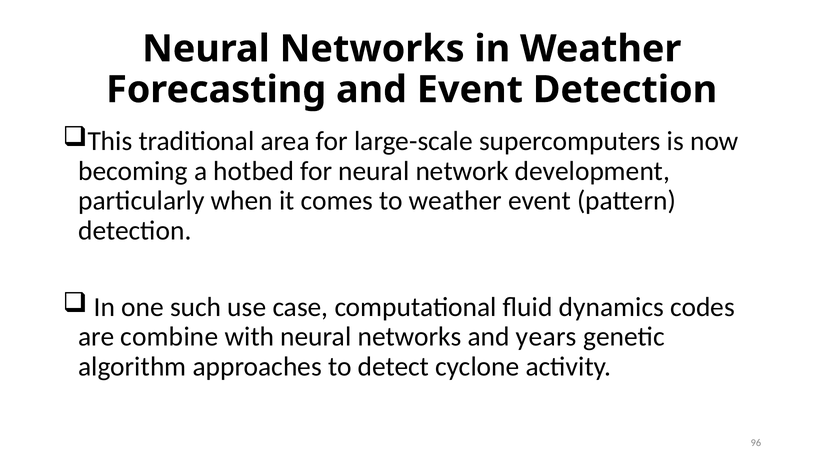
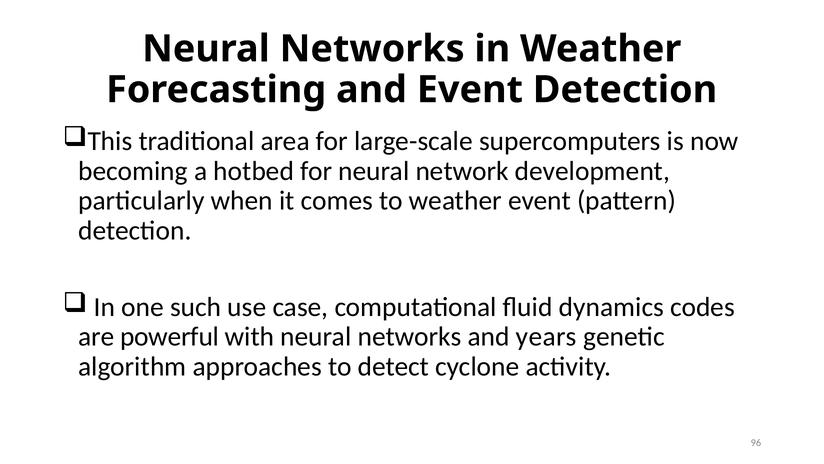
combine: combine -> powerful (170, 336)
